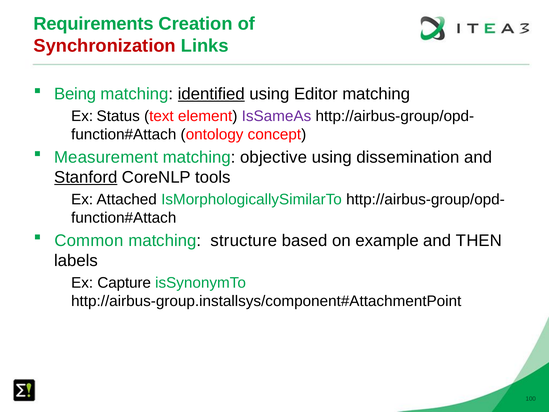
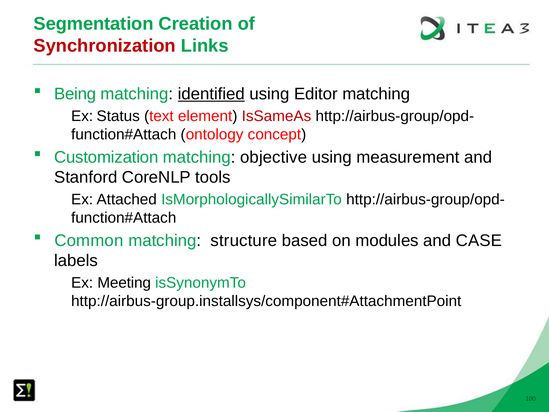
Requirements: Requirements -> Segmentation (94, 24)
IsSameAs colour: purple -> red (276, 116)
Measurement: Measurement -> Customization (106, 157)
dissemination: dissemination -> measurement (408, 157)
Stanford underline: present -> none (86, 177)
example: example -> modules (387, 240)
THEN: THEN -> CASE (479, 240)
Capture: Capture -> Meeting (124, 283)
